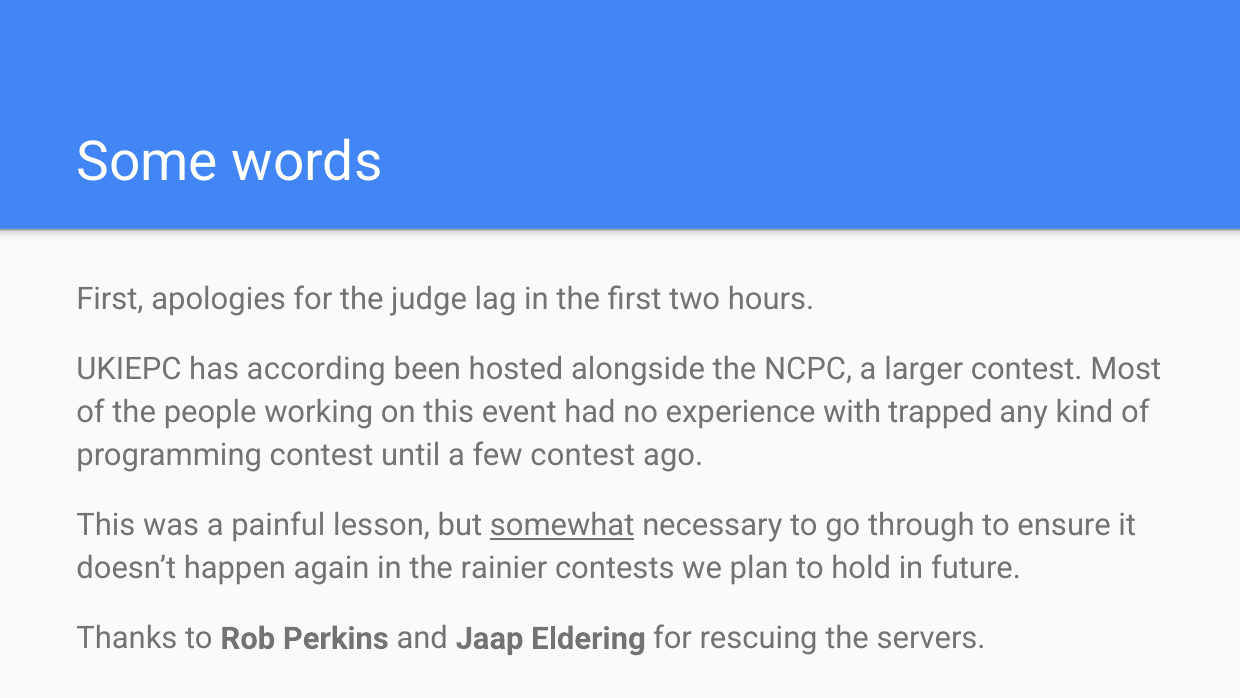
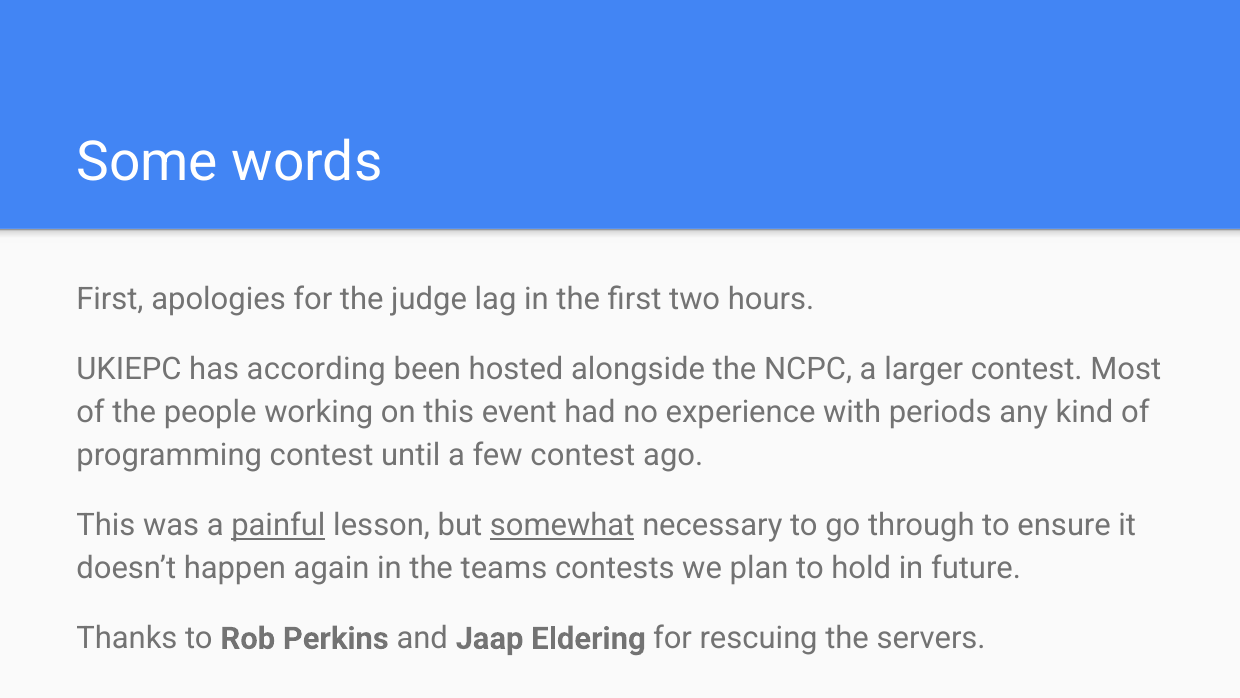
trapped: trapped -> periods (940, 412)
painful underline: none -> present (278, 525)
rainier: rainier -> teams (504, 568)
